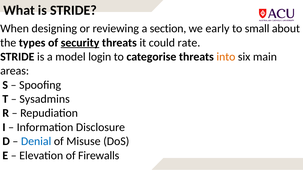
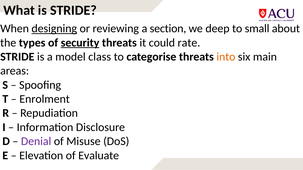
designing underline: none -> present (54, 29)
early: early -> deep (217, 29)
login: login -> class (100, 57)
Sysadmins: Sysadmins -> Enrolment (45, 99)
Denial colour: blue -> purple (36, 142)
Firewalls: Firewalls -> Evaluate (99, 156)
